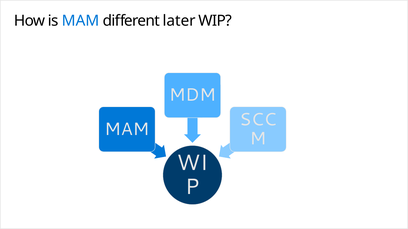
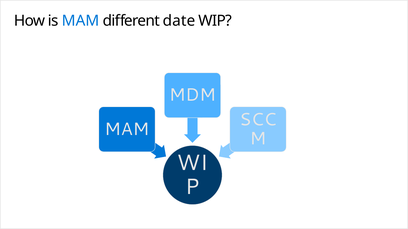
later: later -> date (179, 21)
